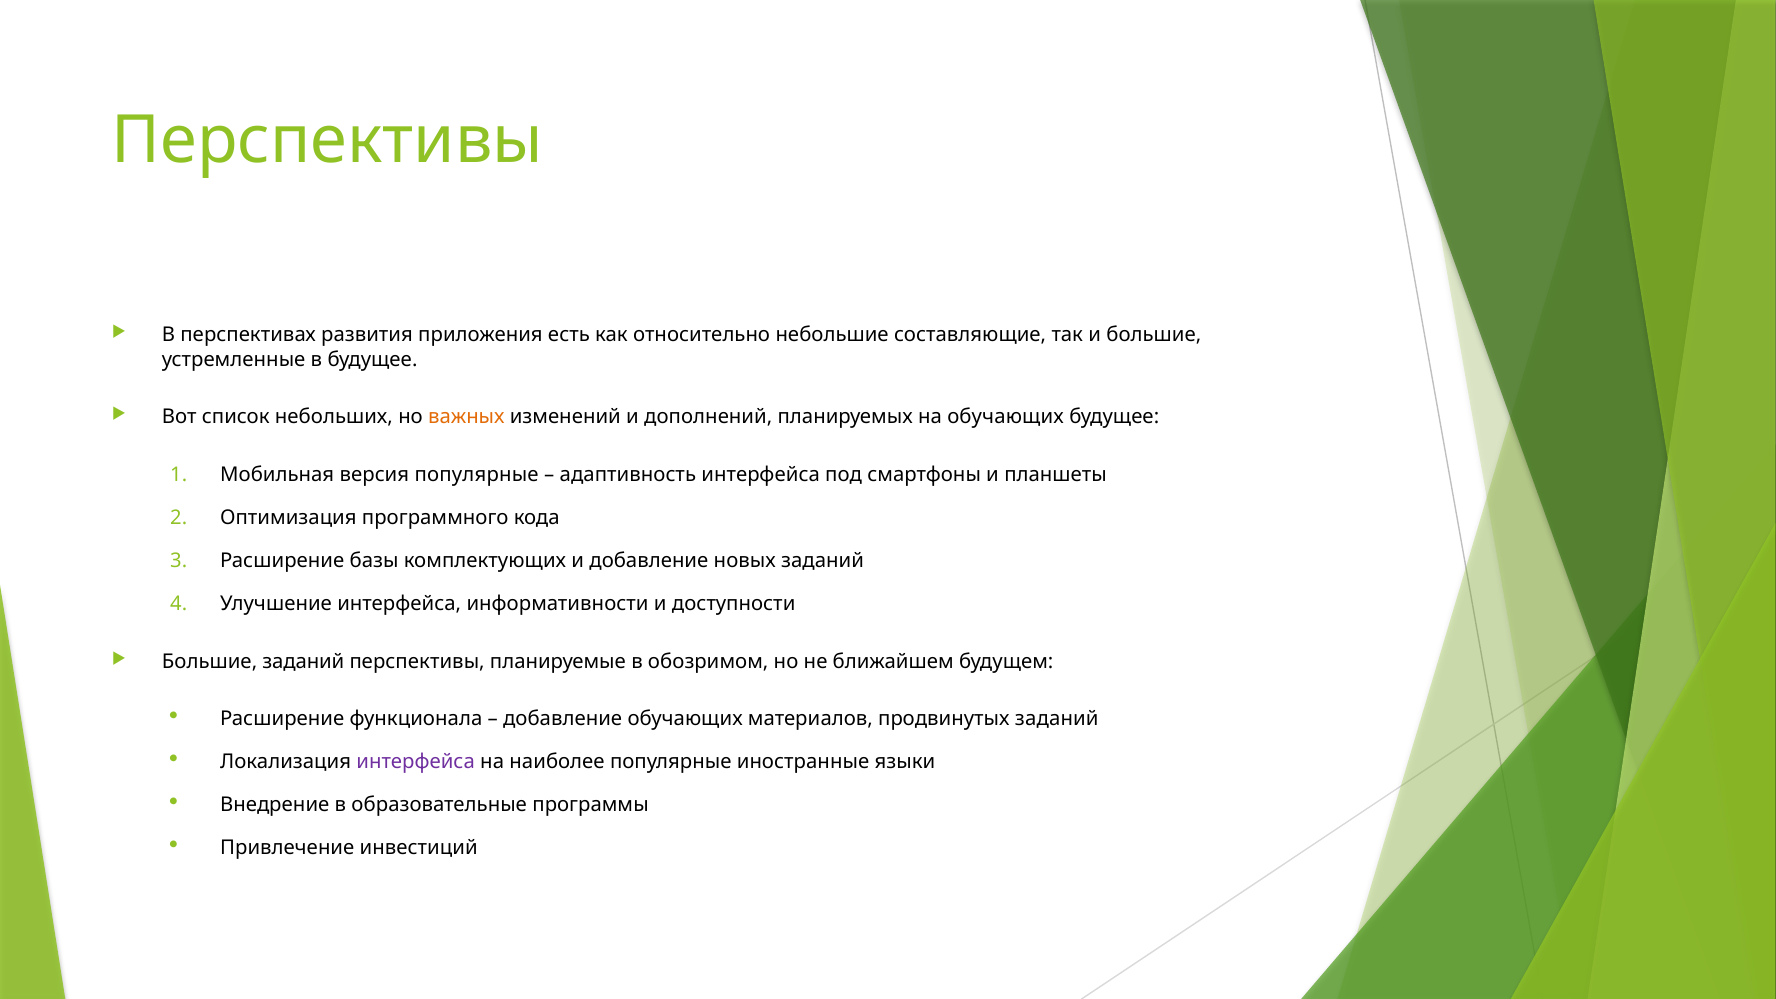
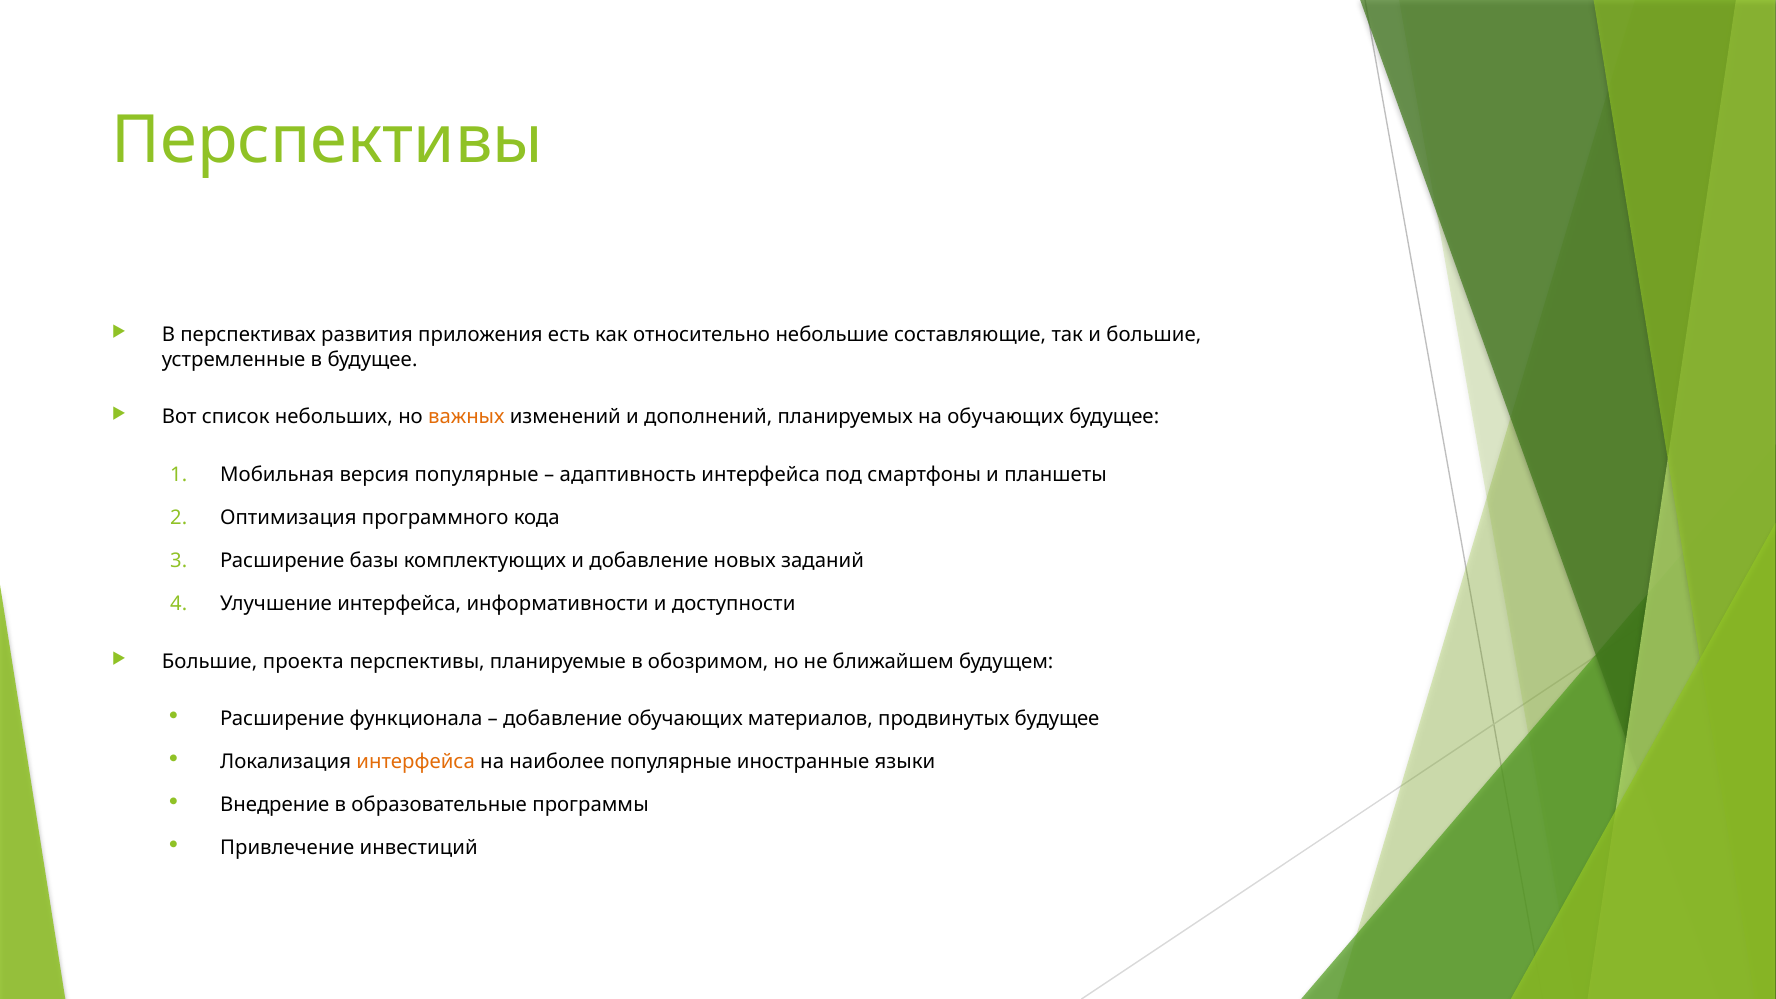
Большие заданий: заданий -> проекта (303, 662)
продвинутых заданий: заданий -> будущее (1057, 719)
интерфейса colour: purple -> orange (416, 762)
